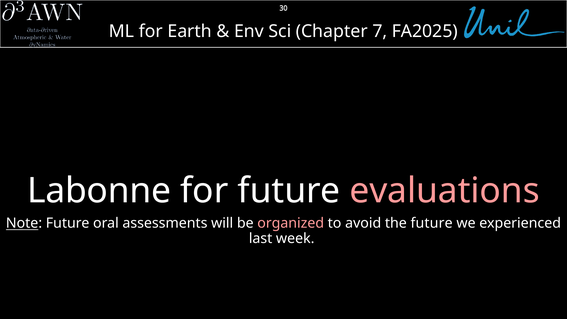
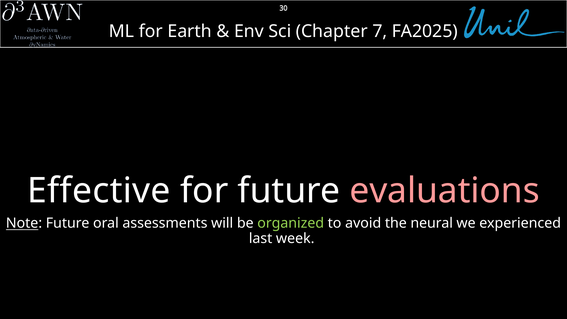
Labonne: Labonne -> Effective (99, 191)
organized colour: pink -> light green (291, 223)
the future: future -> neural (432, 223)
